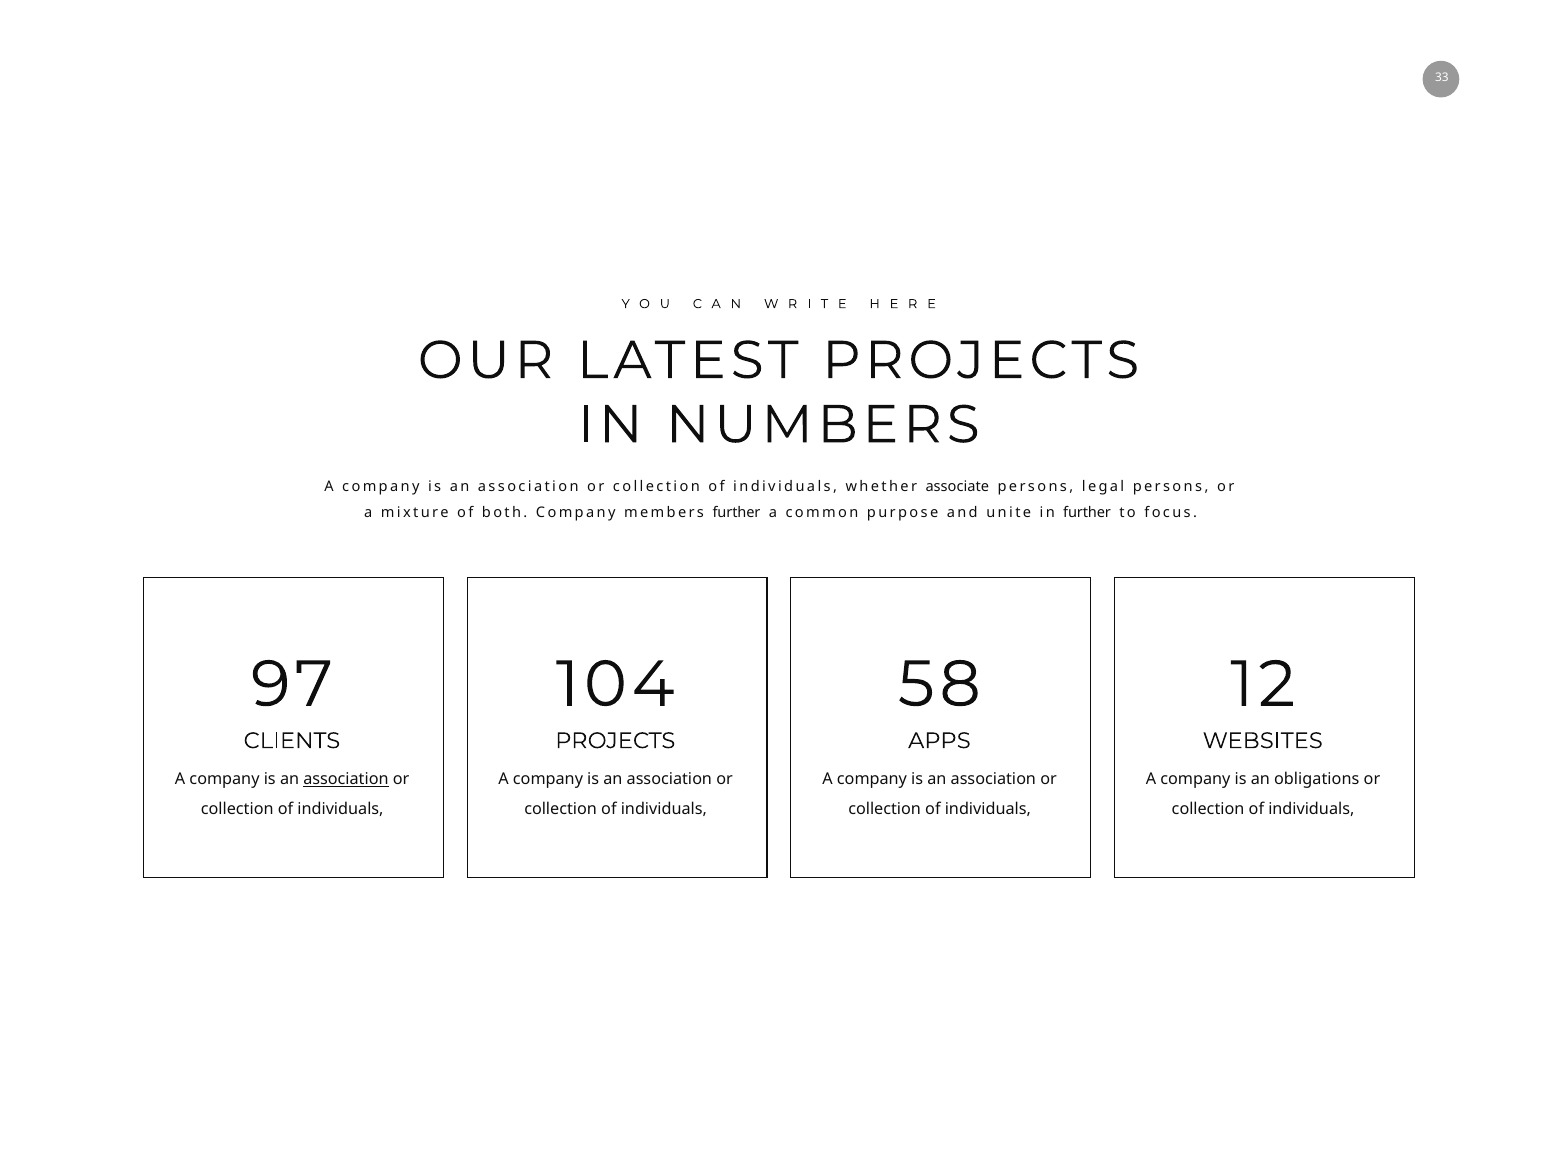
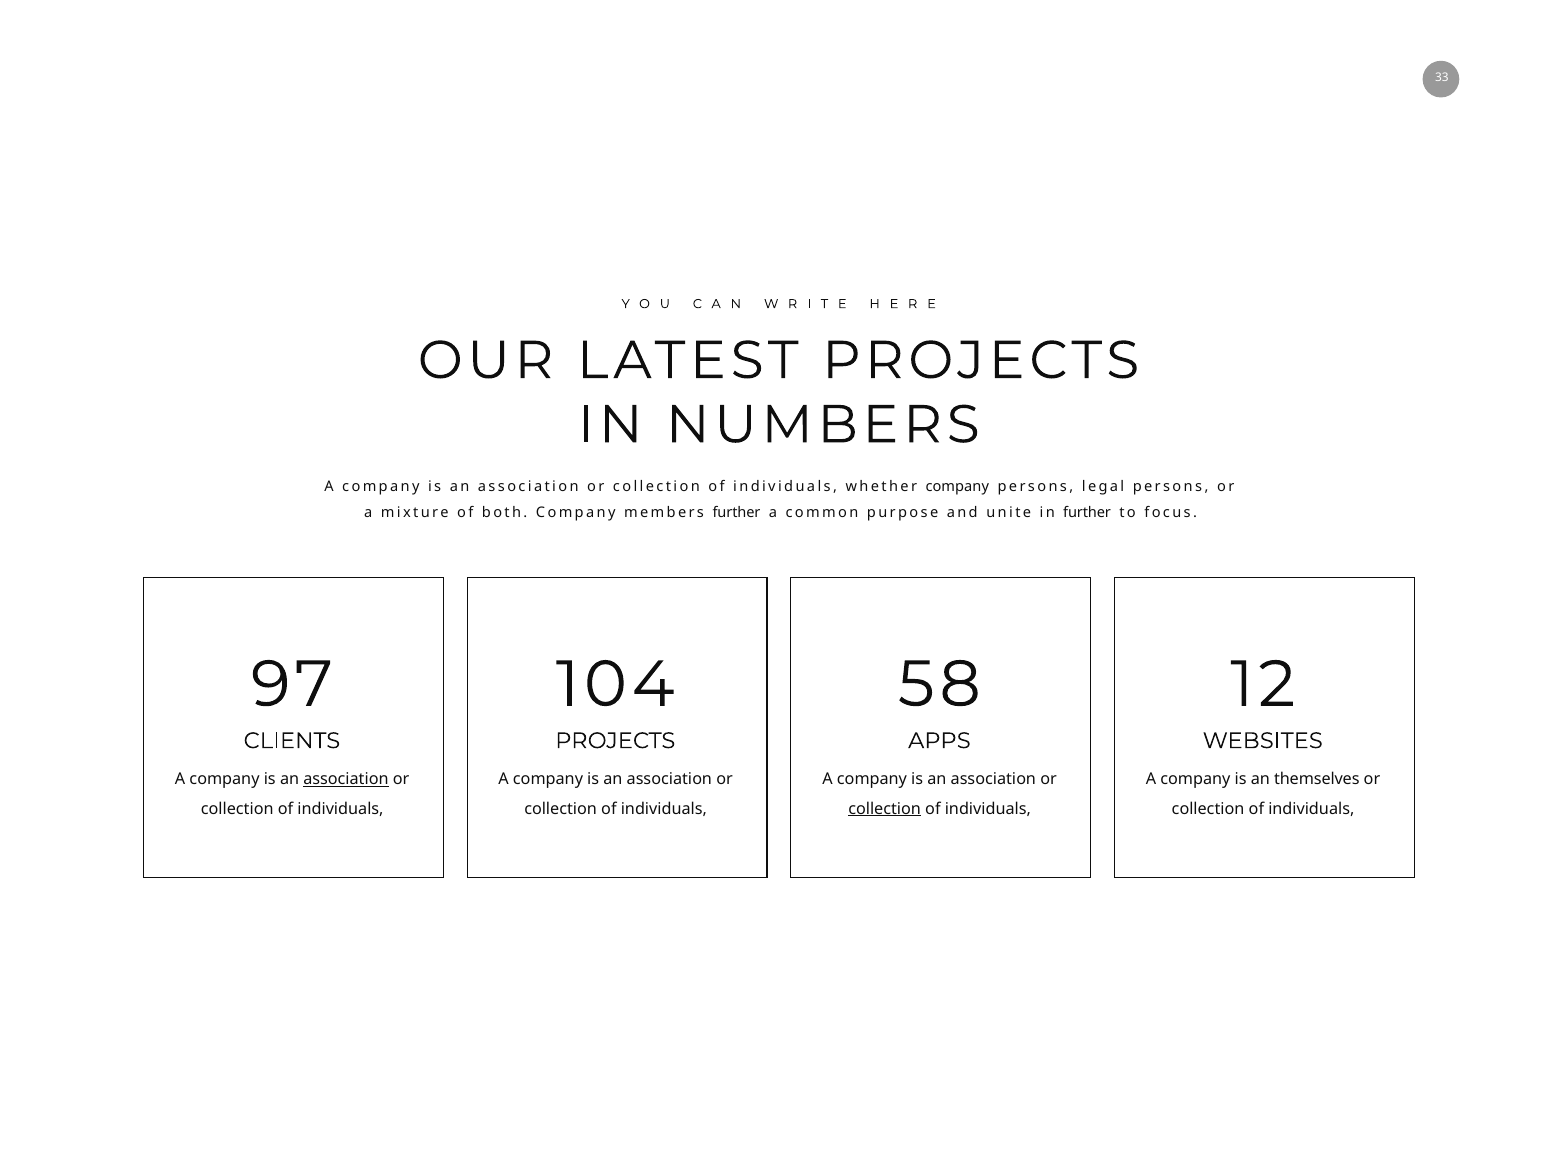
whether associate: associate -> company (957, 486)
obligations: obligations -> themselves (1317, 779)
collection underline: none -> present (885, 808)
